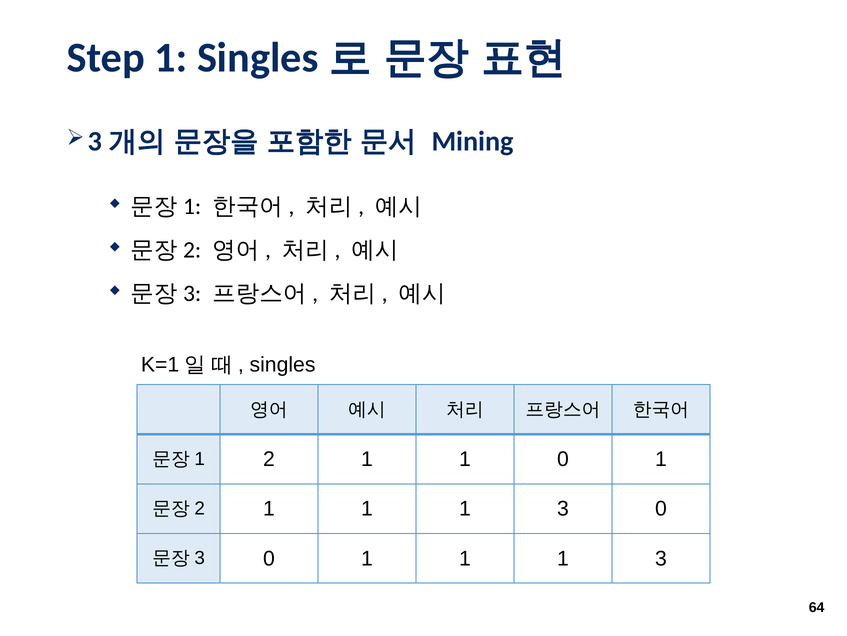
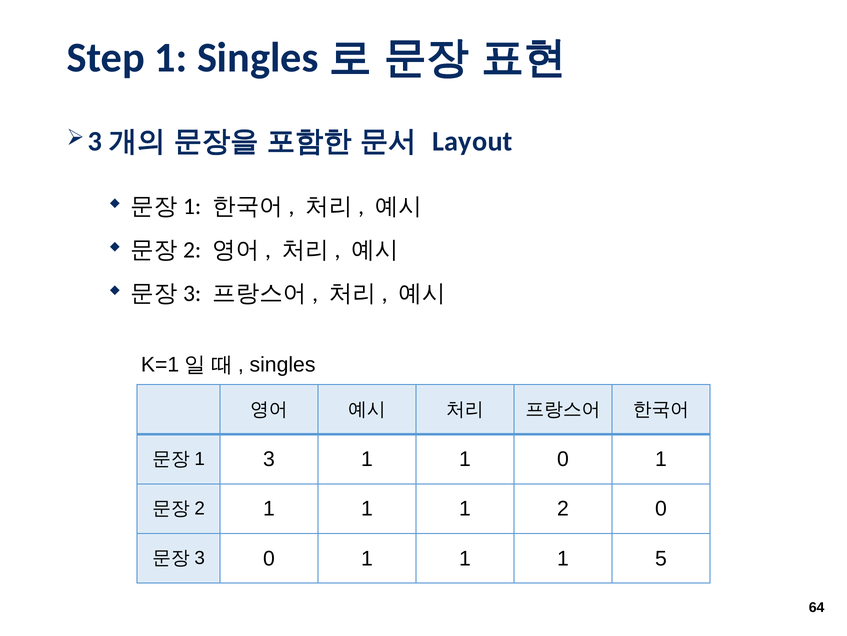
Mining: Mining -> Layout (472, 141)
2: 2 -> 3 (269, 459)
3: 3 -> 2 (563, 508)
3: 3 -> 5 (661, 558)
